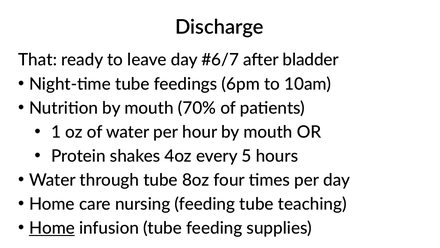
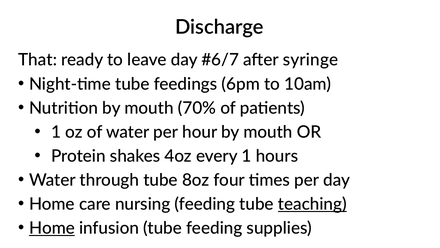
bladder: bladder -> syringe (311, 60)
every 5: 5 -> 1 (246, 156)
teaching underline: none -> present (312, 204)
